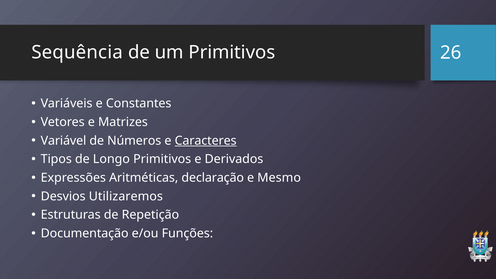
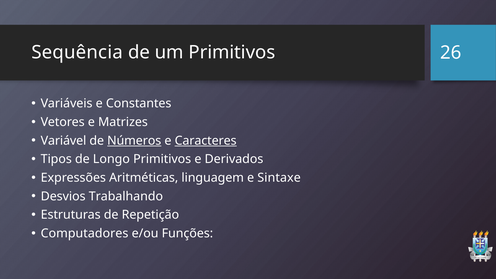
Números underline: none -> present (134, 141)
declaração: declaração -> linguagem (213, 178)
Mesmo: Mesmo -> Sintaxe (279, 178)
Utilizaremos: Utilizaremos -> Trabalhando (126, 196)
Documentação: Documentação -> Computadores (85, 233)
